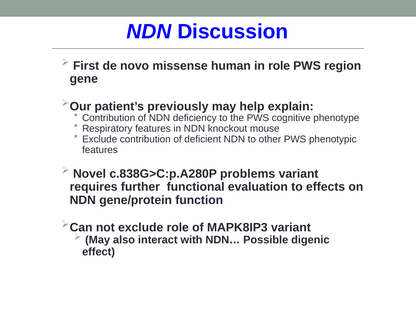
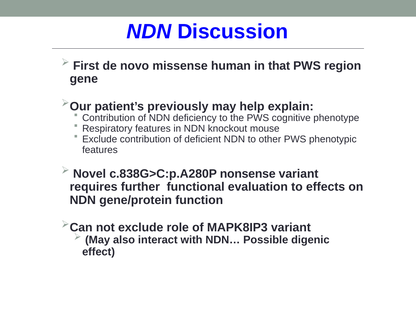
in role: role -> that (279, 66)
problems: problems -> nonsense (248, 174)
